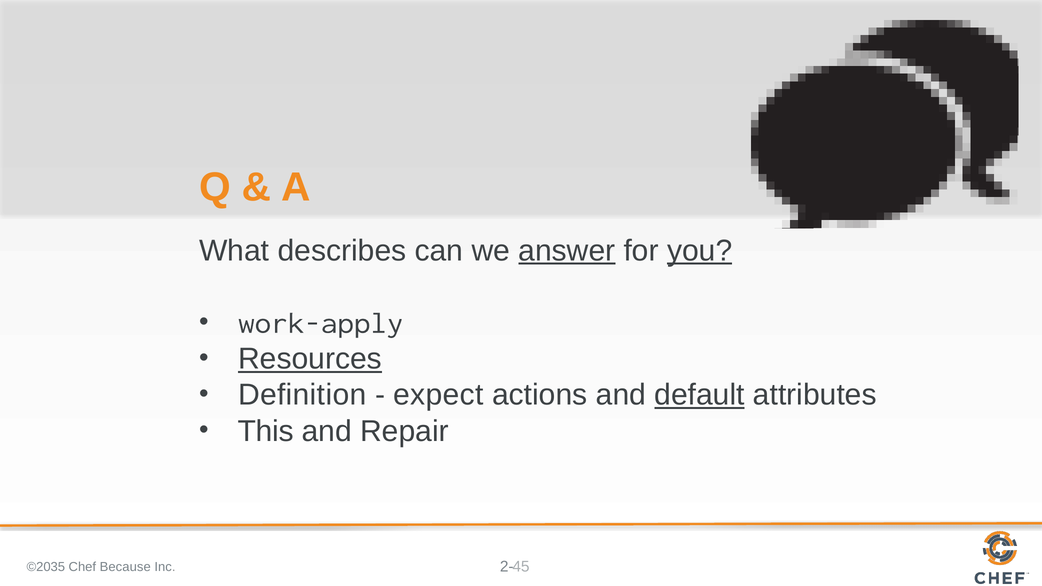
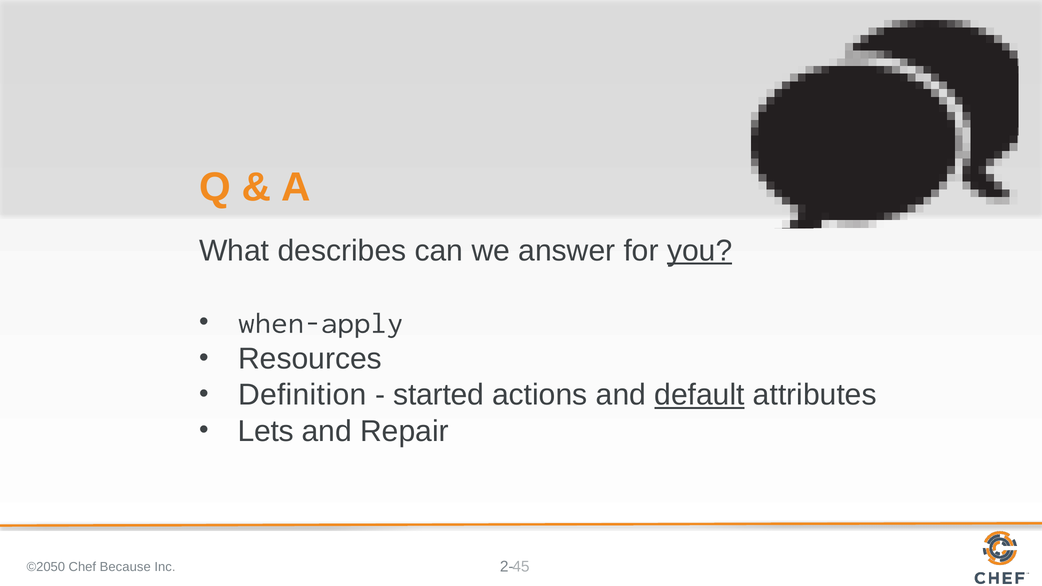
answer underline: present -> none (567, 251)
work-apply: work-apply -> when-apply (321, 323)
Resources underline: present -> none (310, 359)
expect: expect -> started (439, 395)
This: This -> Lets (266, 431)
©2035: ©2035 -> ©2050 (46, 567)
